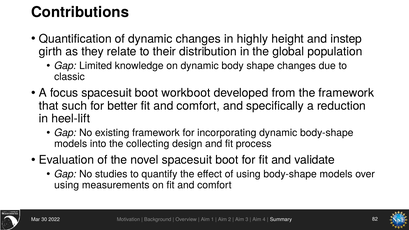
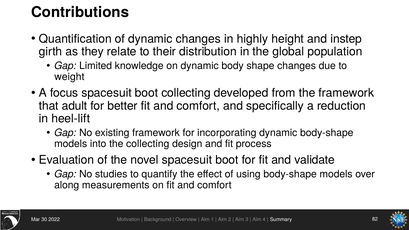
classic: classic -> weight (69, 77)
boot workboot: workboot -> collecting (186, 93)
such: such -> adult (75, 106)
using: using -> along (67, 185)
